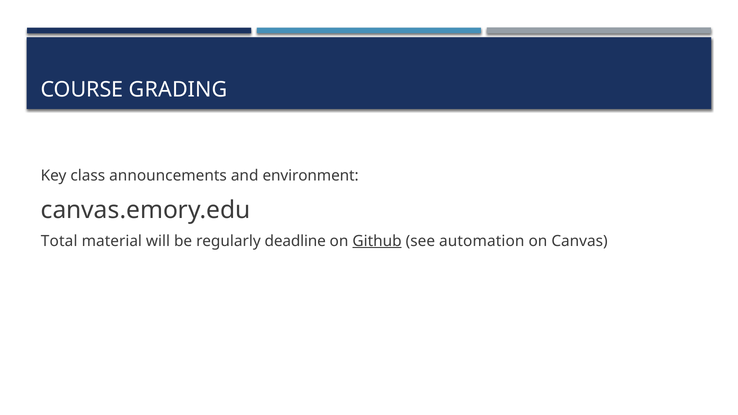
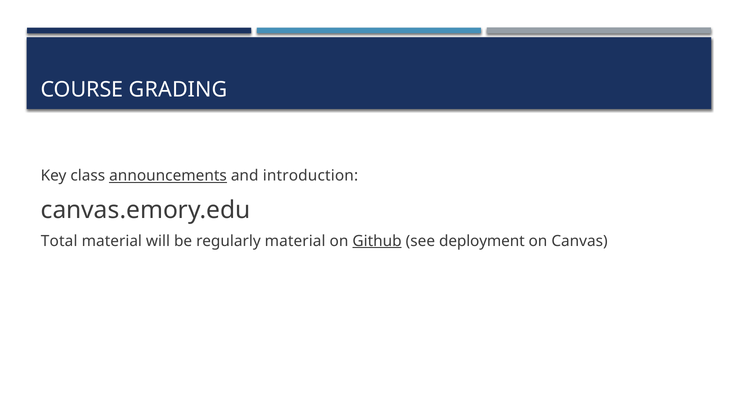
announcements underline: none -> present (168, 176)
environment: environment -> introduction (310, 176)
regularly deadline: deadline -> material (295, 241)
automation: automation -> deployment (482, 241)
